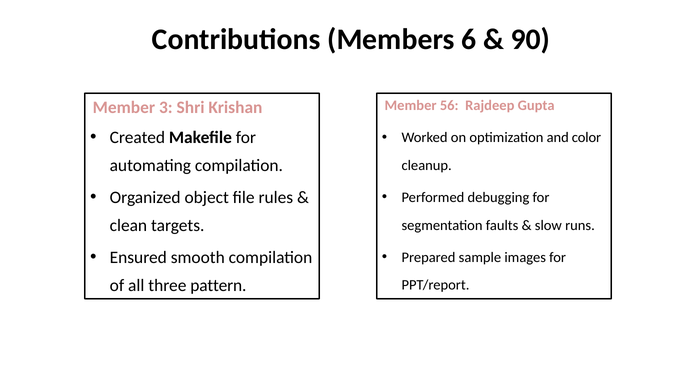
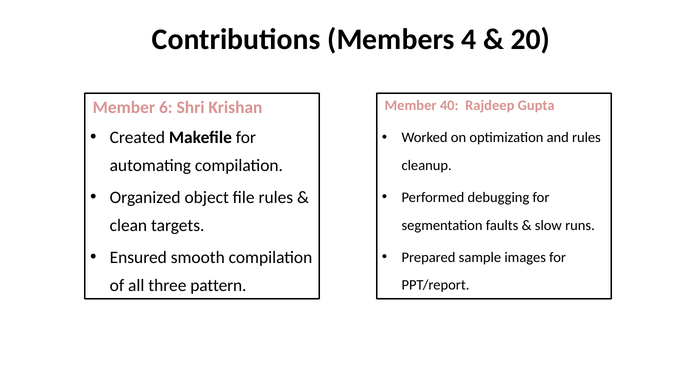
6: 6 -> 4 (469, 39)
90: 90 -> 20 (530, 39)
56: 56 -> 40 (449, 106)
3: 3 -> 6 (166, 107)
and color: color -> rules (586, 137)
